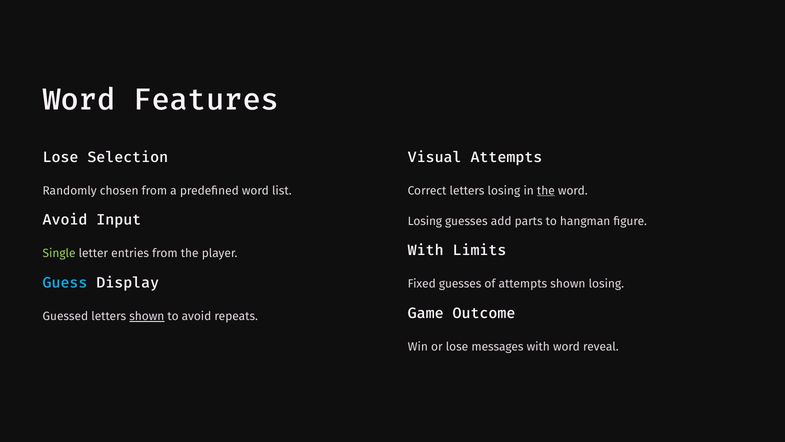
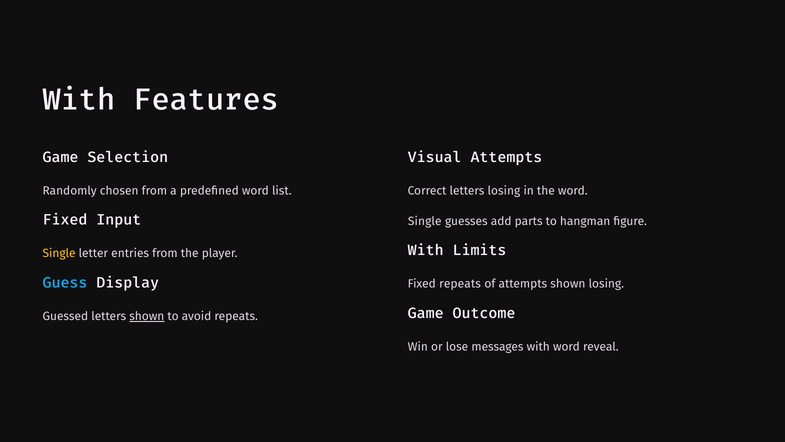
Word: Word -> With (79, 99)
Lose: Lose -> Game (61, 157)
the underline: present -> none (546, 190)
Avoid: Avoid -> Fixed (65, 220)
Losing: Losing -> Single (425, 221)
Single colour: light green -> yellow (59, 253)
Fixed guesses: guesses -> repeats (460, 284)
